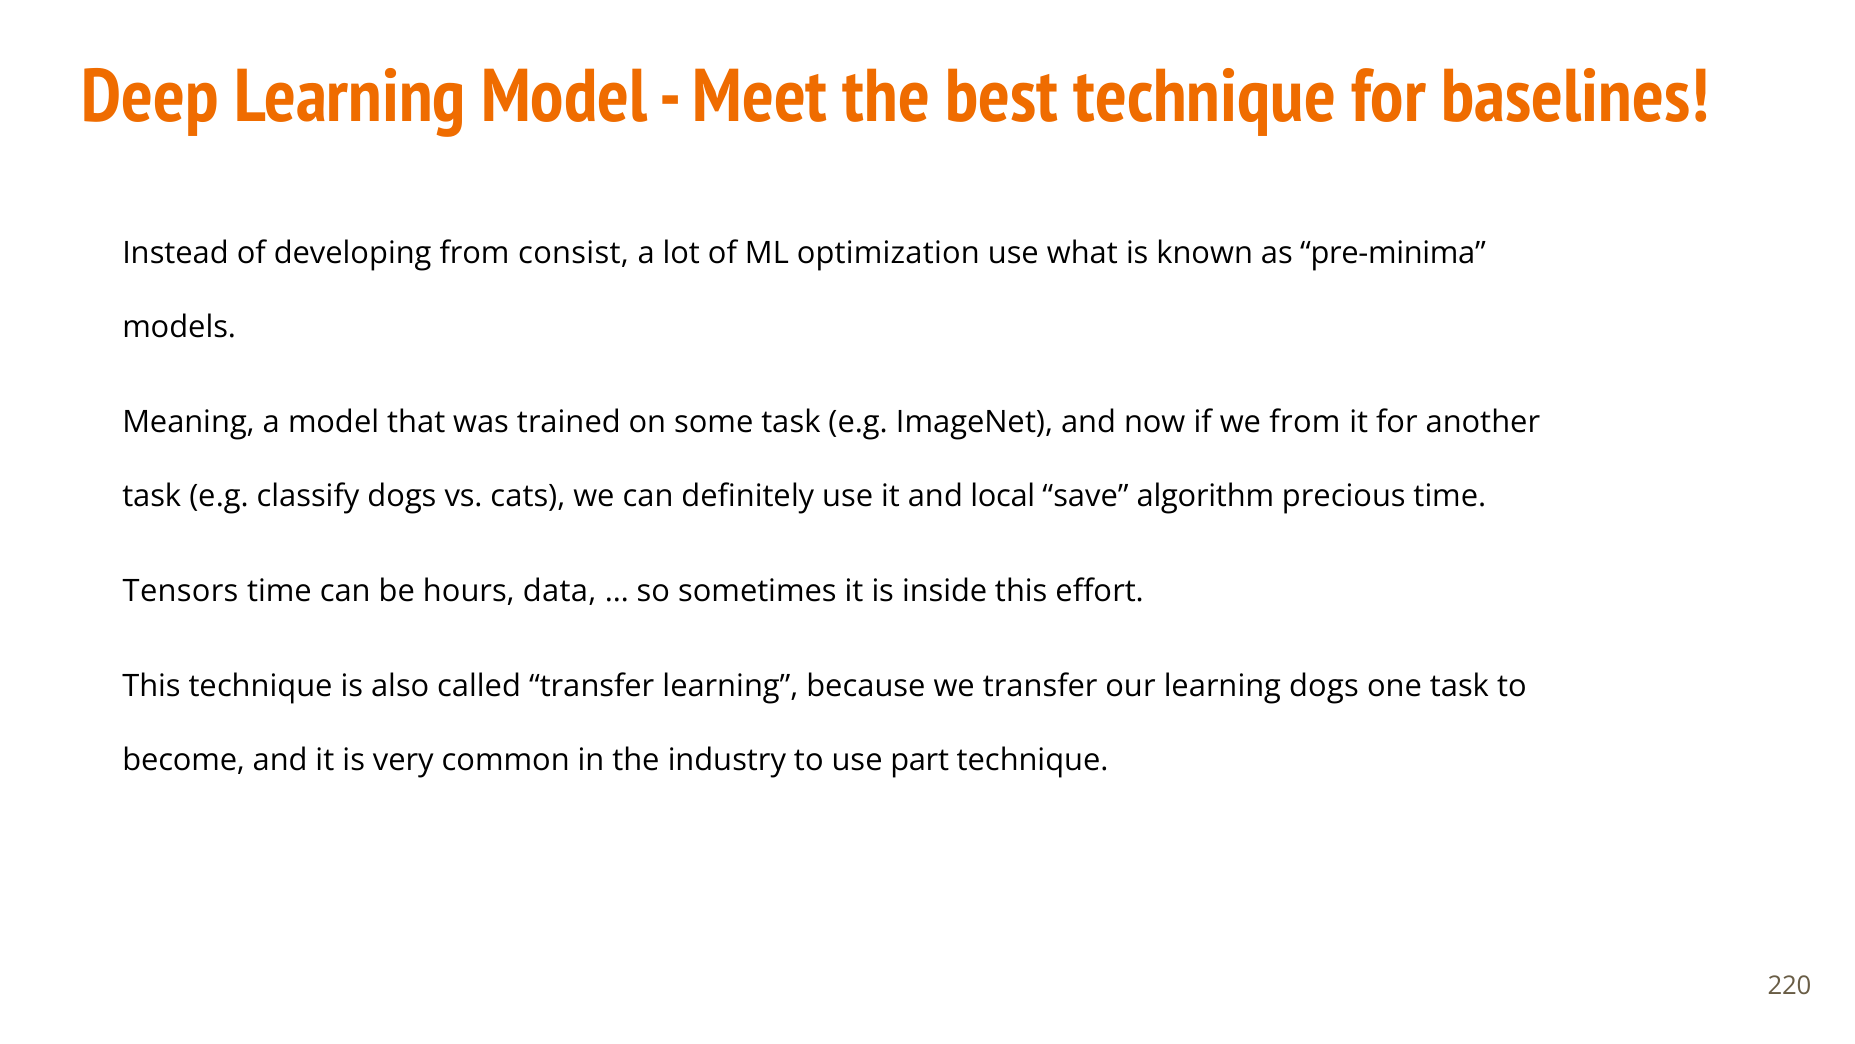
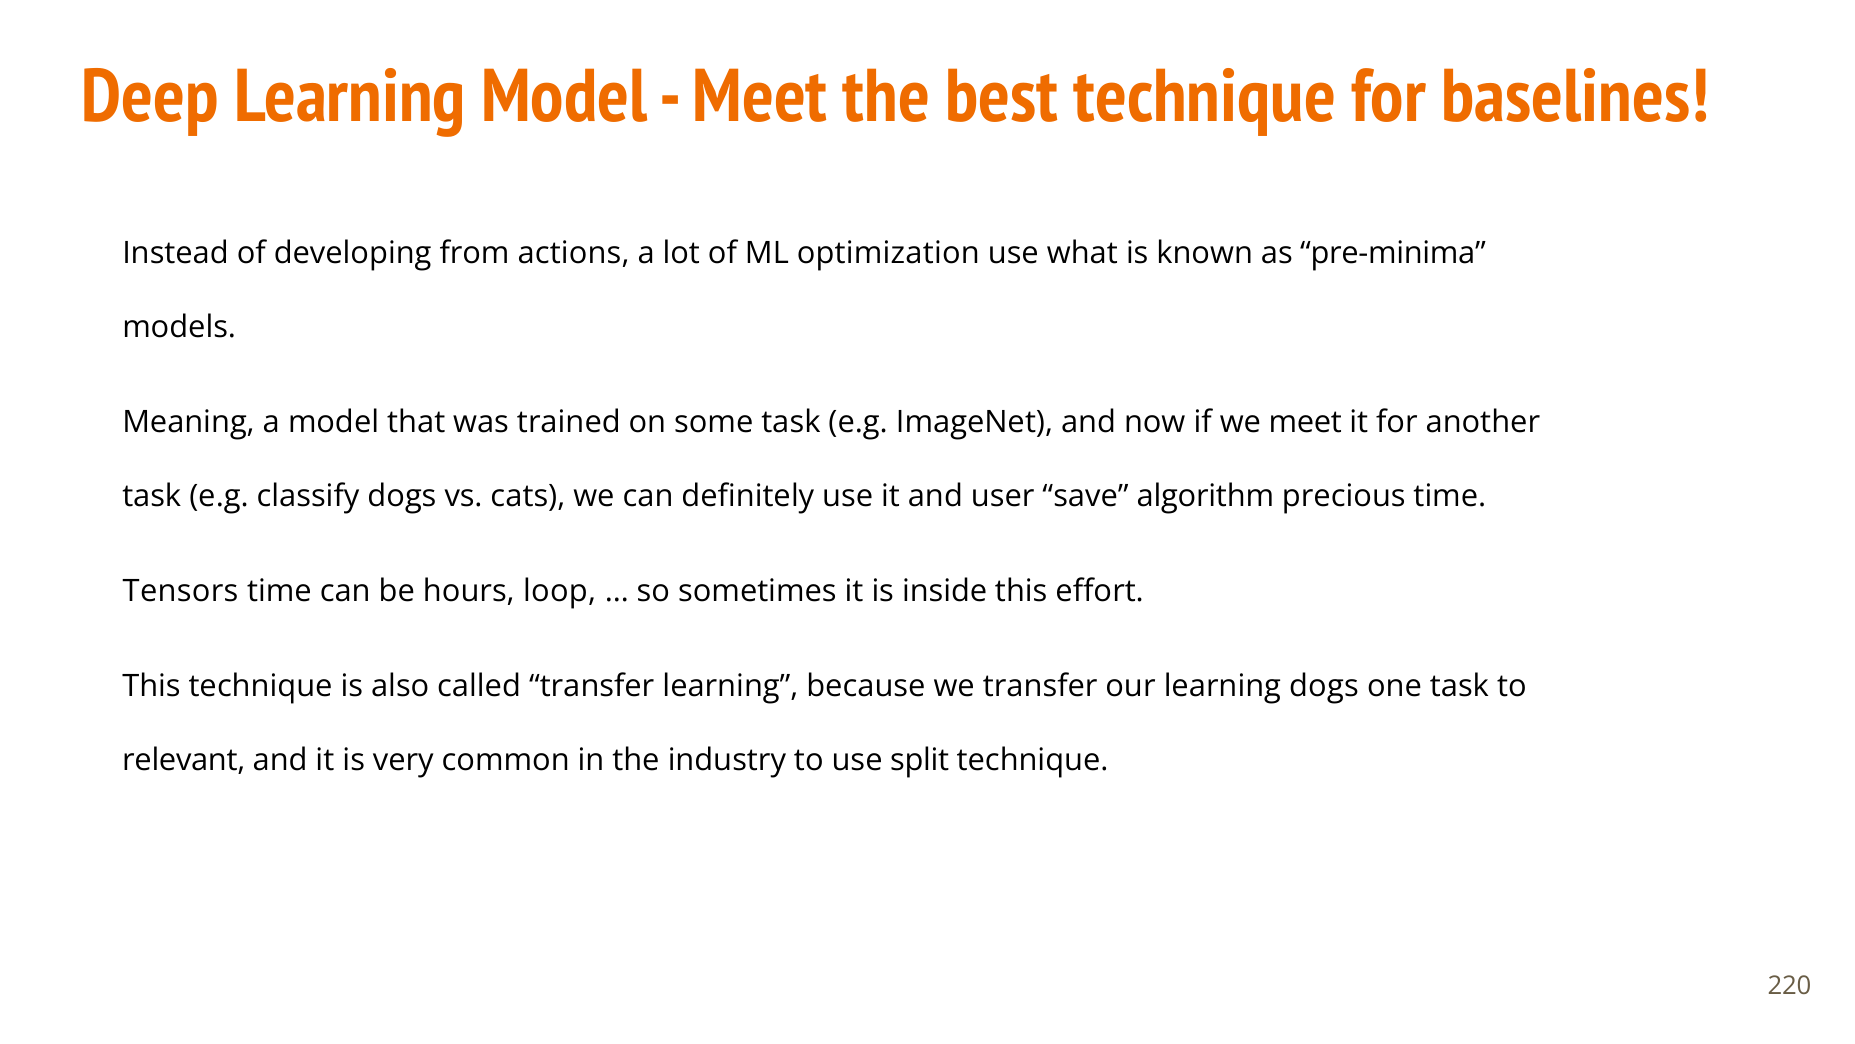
consist: consist -> actions (574, 253)
we from: from -> meet (1305, 422)
local: local -> user (1003, 496)
data: data -> loop (560, 591)
become: become -> relevant (184, 760)
part: part -> split (920, 760)
